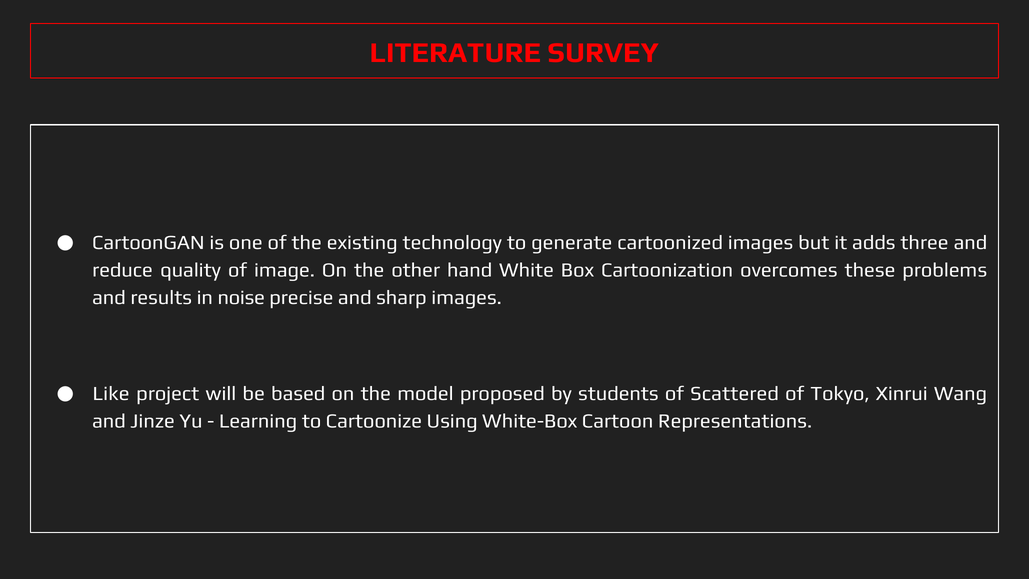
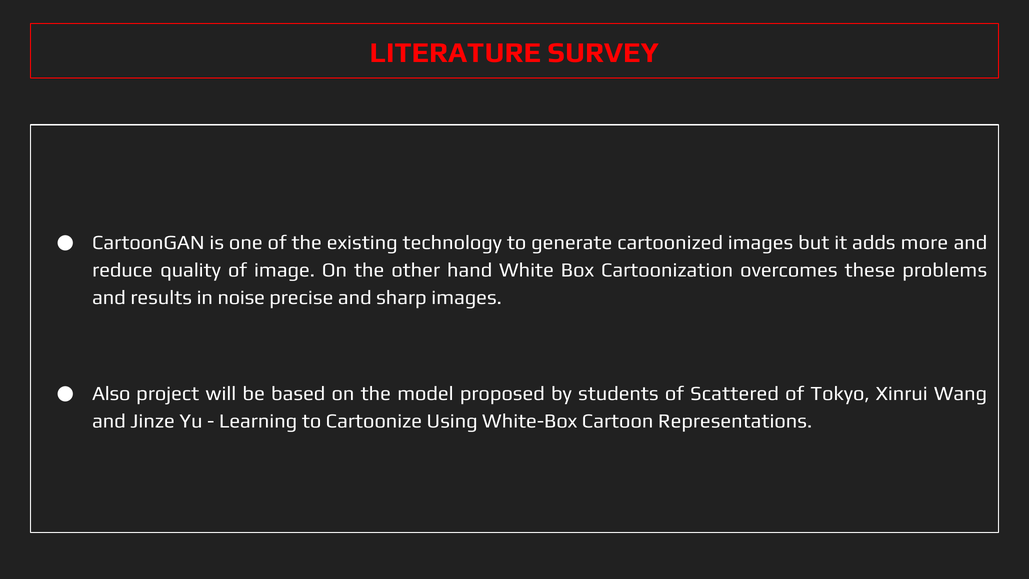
three: three -> more (924, 242)
Like: Like -> Also (111, 393)
